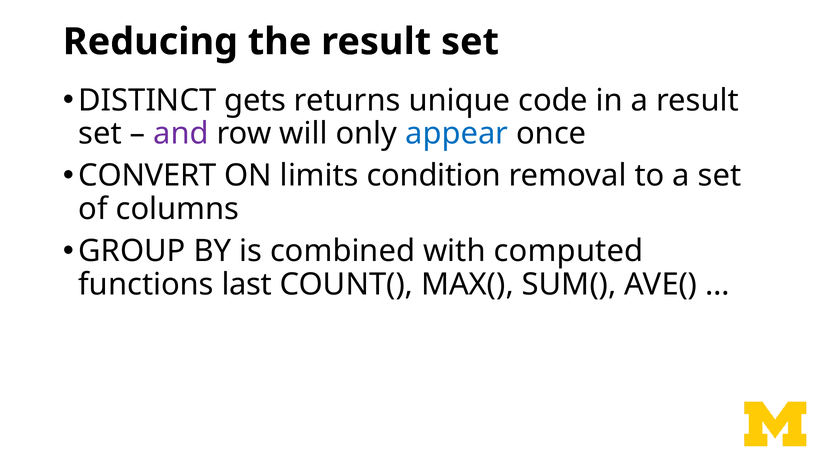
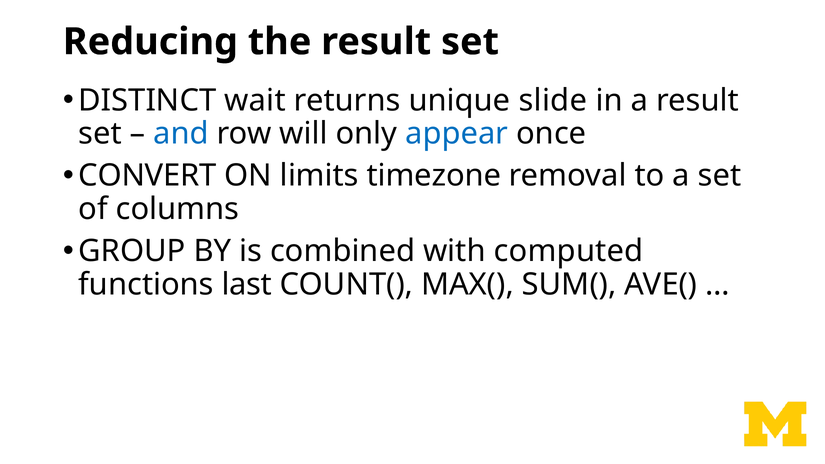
gets: gets -> wait (255, 100)
code: code -> slide (553, 100)
and colour: purple -> blue (181, 134)
condition: condition -> timezone (434, 176)
